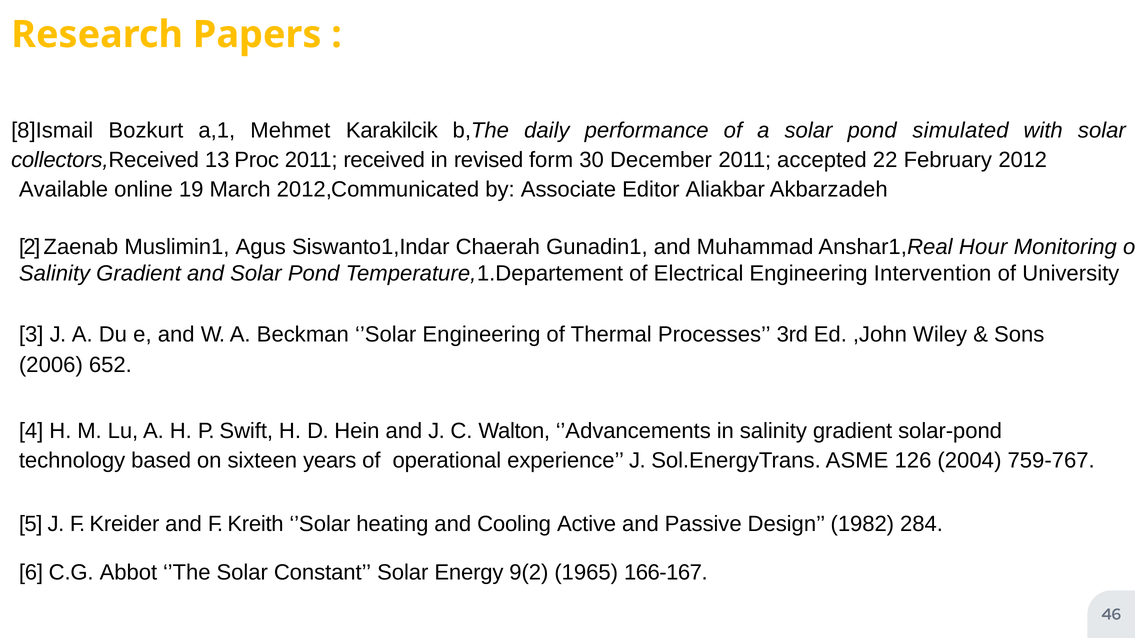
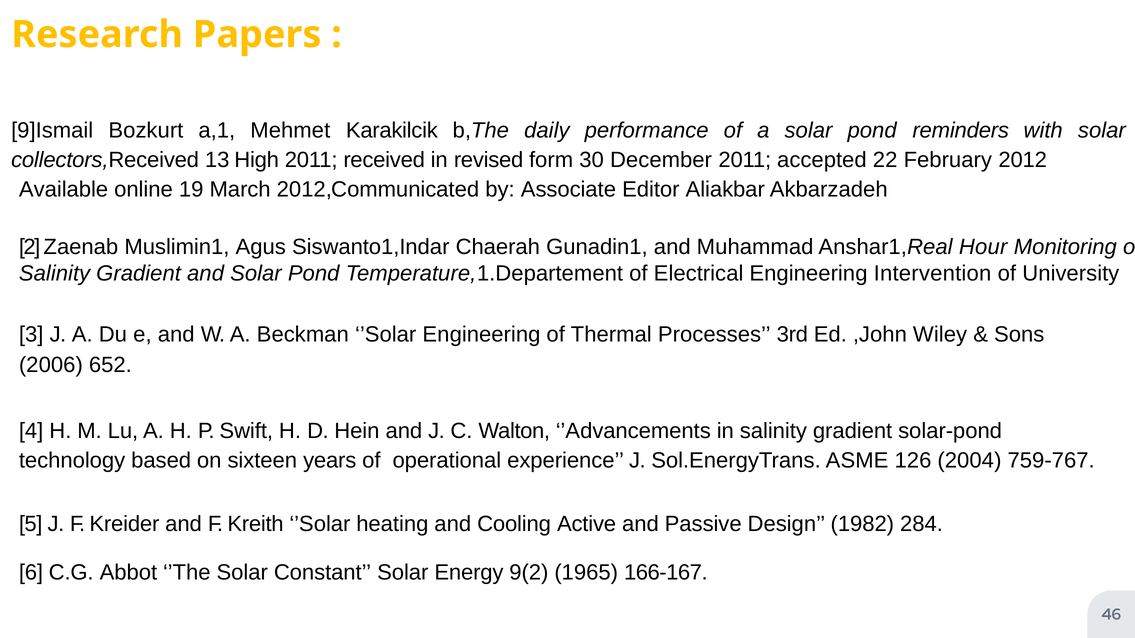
8]Ismail: 8]Ismail -> 9]Ismail (52, 131)
simulated: simulated -> reminders (961, 131)
Proc: Proc -> High (257, 160)
